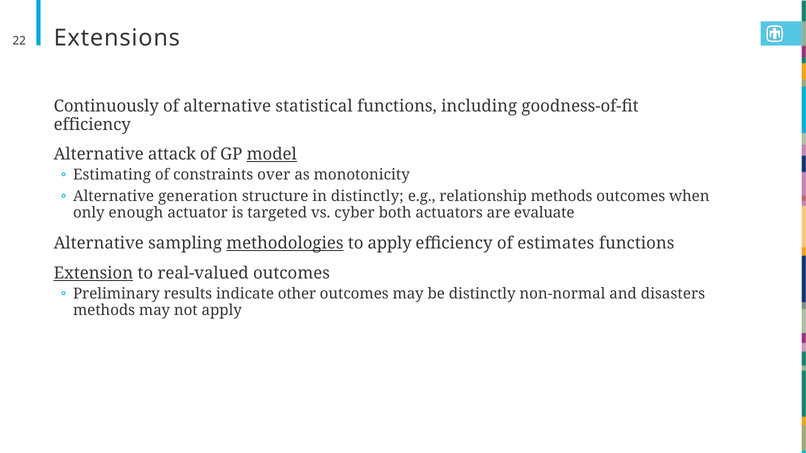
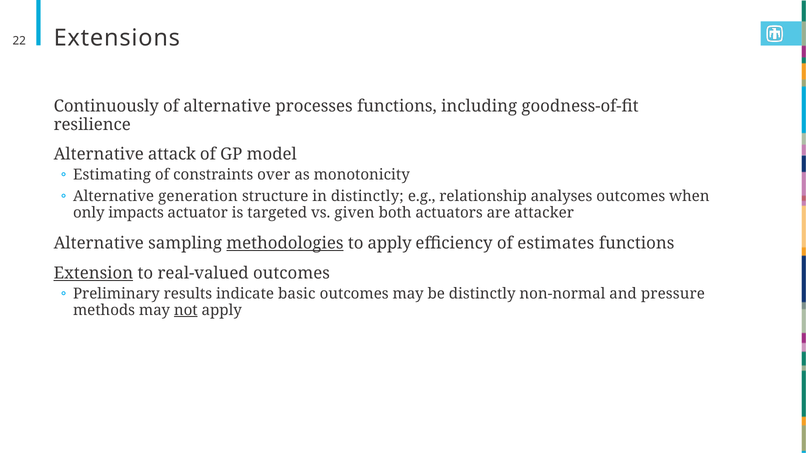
statistical: statistical -> processes (314, 106)
efficiency: efficiency -> resilience (92, 125)
model underline: present -> none (272, 155)
relationship methods: methods -> analyses (562, 196)
enough: enough -> impacts (136, 213)
cyber: cyber -> given (354, 213)
evaluate: evaluate -> attacker (544, 213)
other: other -> basic (297, 294)
disasters: disasters -> pressure (673, 294)
not underline: none -> present (186, 310)
